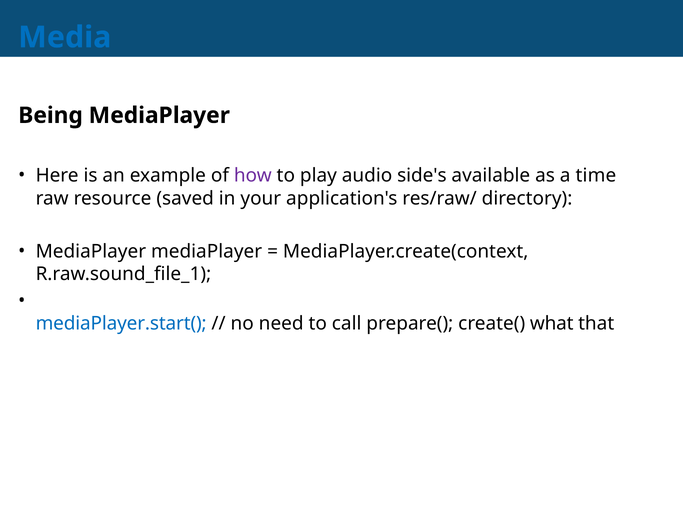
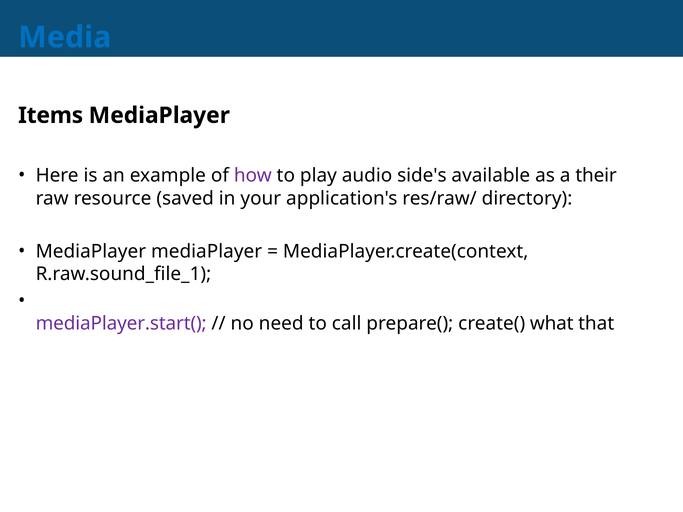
Being: Being -> Items (51, 115)
time: time -> their (596, 176)
mediaPlayer.start( colour: blue -> purple (121, 324)
